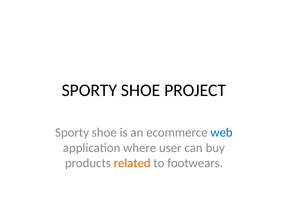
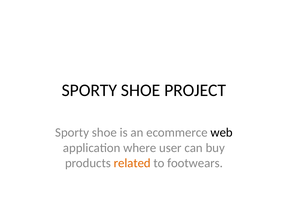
web colour: blue -> black (222, 132)
